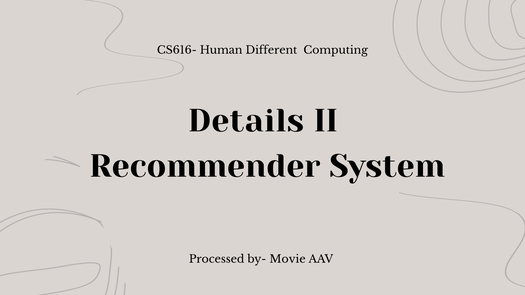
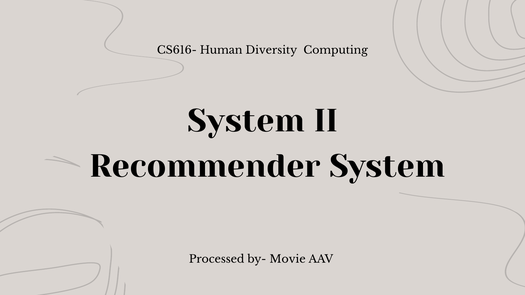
Different: Different -> Diversity (271, 50)
Details: Details -> System (246, 121)
